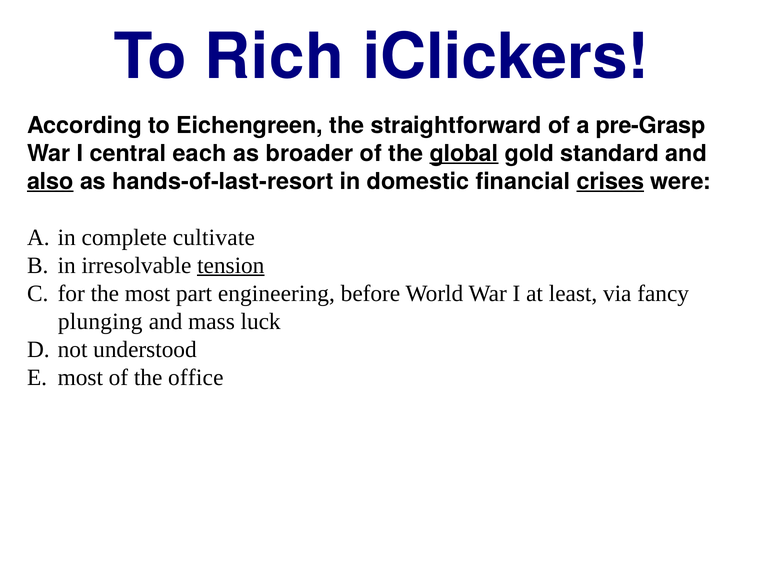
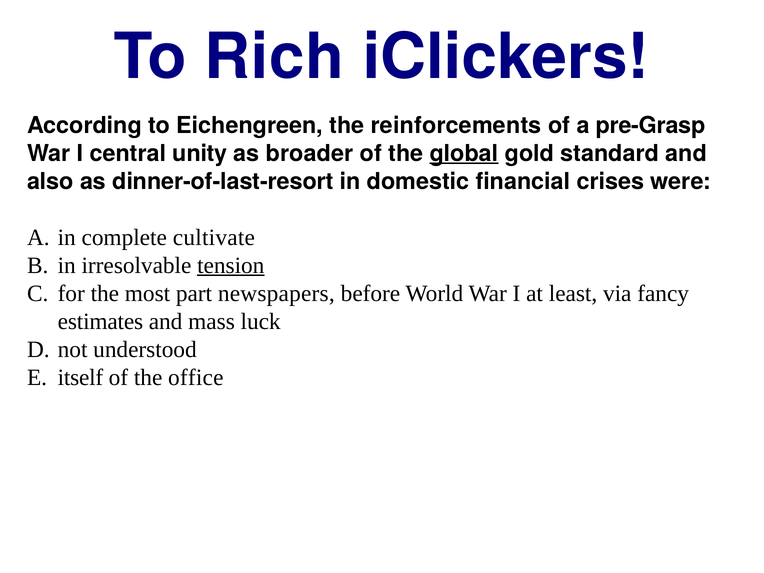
straightforward: straightforward -> reinforcements (456, 125)
each: each -> unity (200, 153)
also underline: present -> none (50, 181)
hands-of-last-resort: hands-of-last-resort -> dinner-of-last-resort (223, 181)
crises underline: present -> none (610, 181)
engineering: engineering -> newspapers (276, 293)
plunging: plunging -> estimates (100, 321)
most: most -> itself (80, 377)
